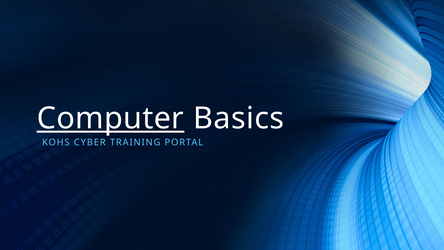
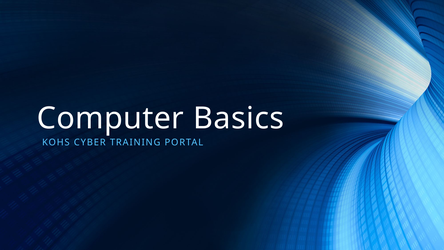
Computer underline: present -> none (110, 118)
